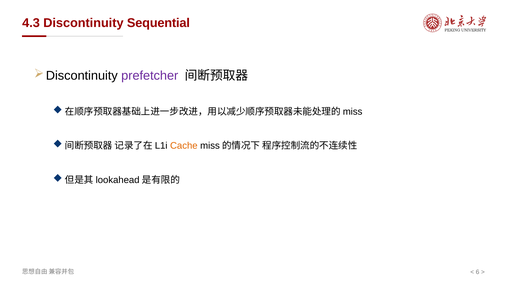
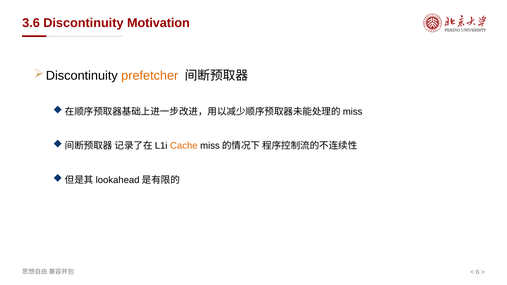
4.3: 4.3 -> 3.6 (31, 23)
Sequential: Sequential -> Motivation (158, 23)
prefetcher colour: purple -> orange (150, 76)
